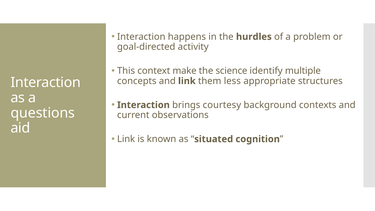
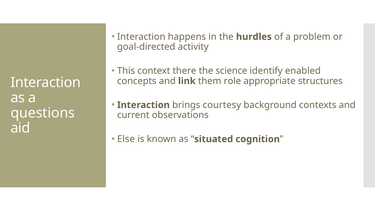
make: make -> there (184, 71)
multiple: multiple -> enabled (303, 71)
less: less -> role (232, 81)
Link: Link -> Else (126, 139)
